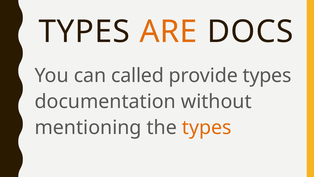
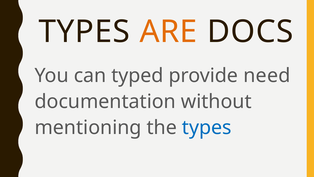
called: called -> typed (137, 76)
provide types: types -> need (267, 76)
types colour: orange -> blue (207, 127)
